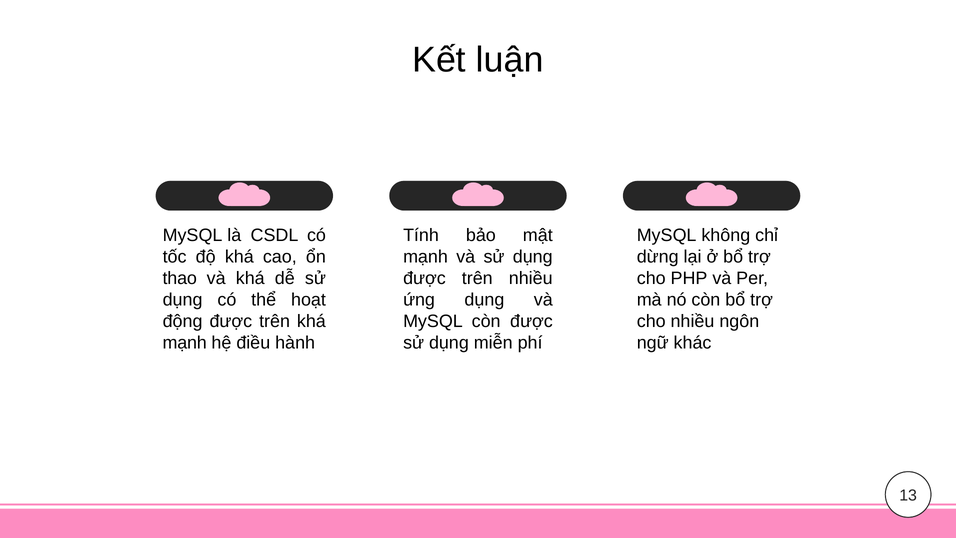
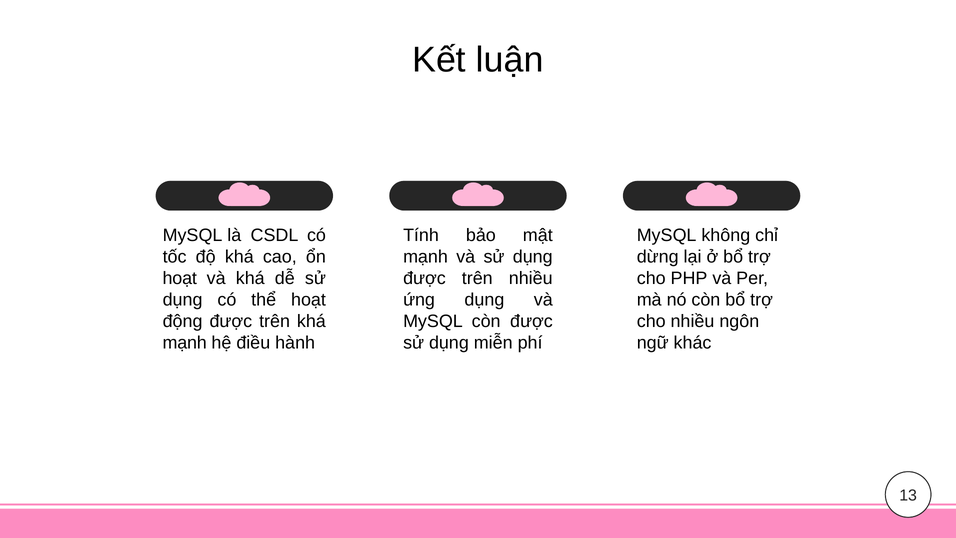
thao: thao -> hoạt (180, 278)
